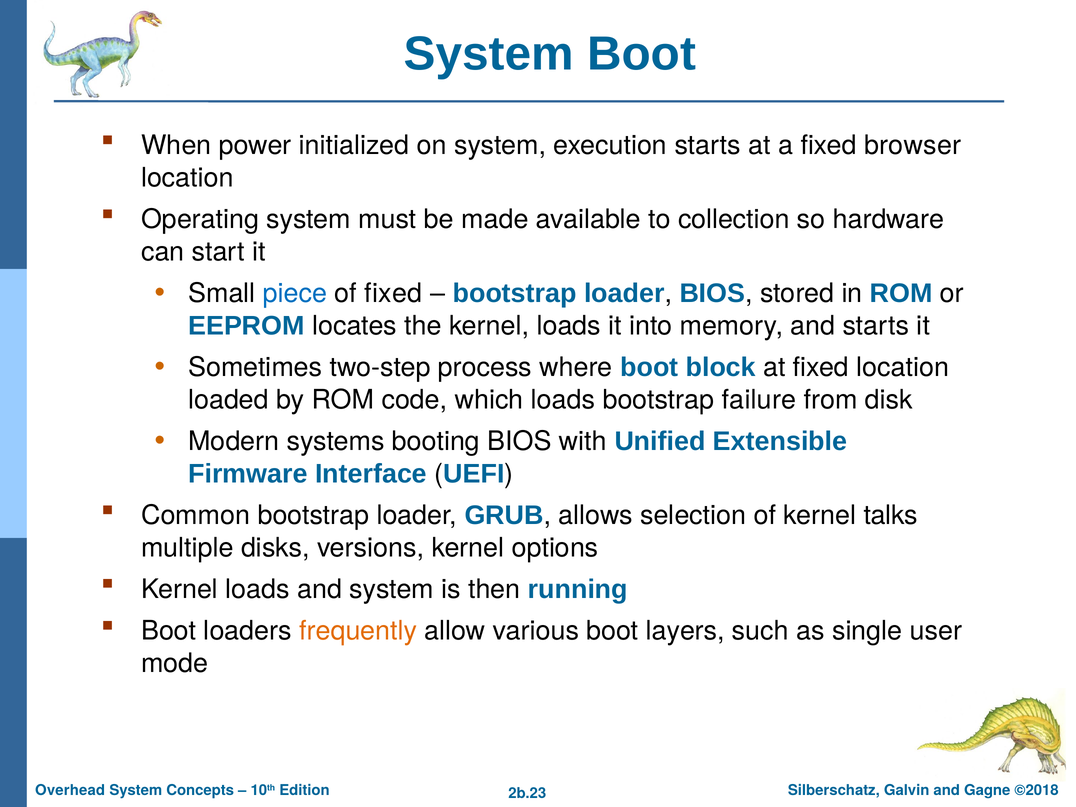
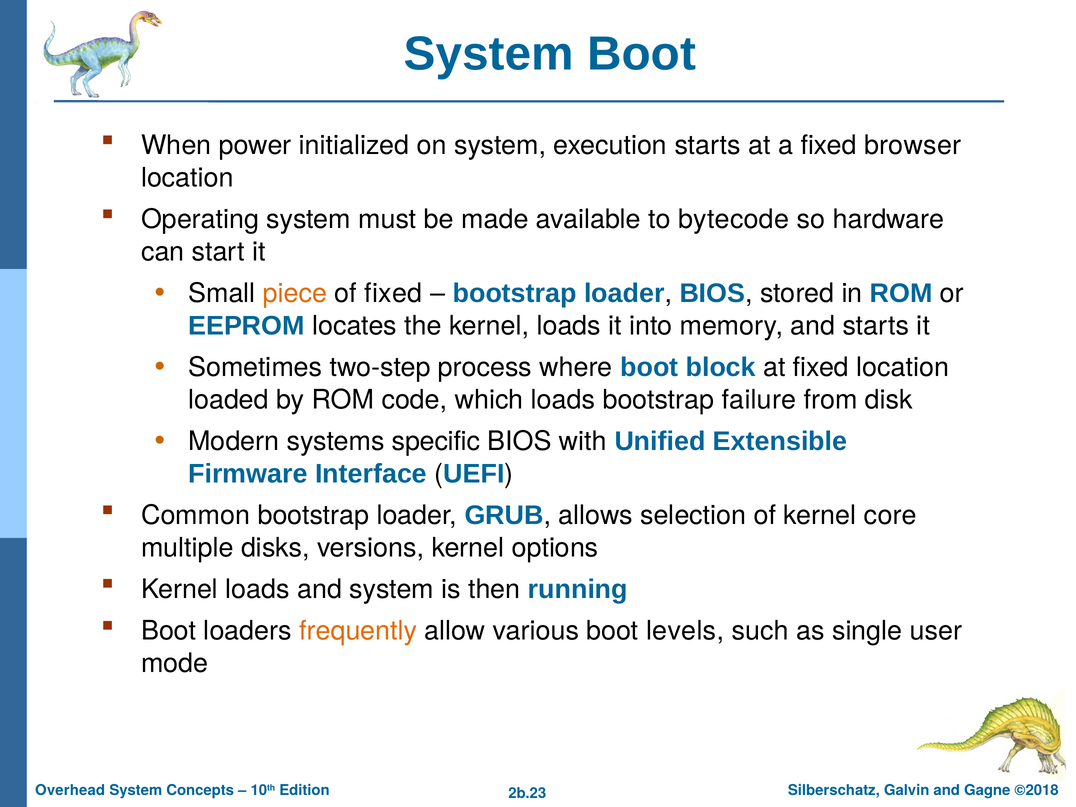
collection: collection -> bytecode (734, 219)
piece colour: blue -> orange (295, 293)
booting: booting -> specific (436, 441)
talks: talks -> core (890, 515)
layers: layers -> levels (685, 631)
